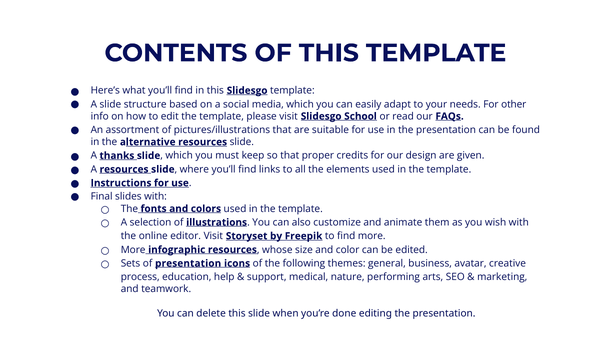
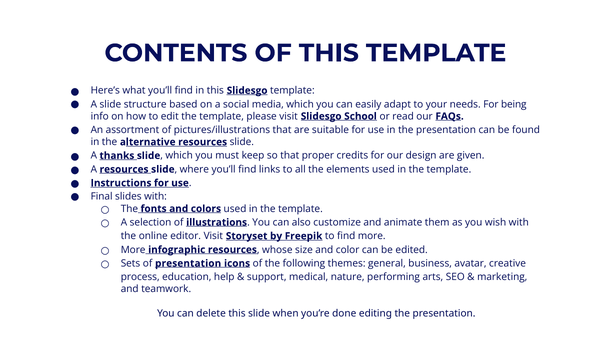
other: other -> being (514, 104)
